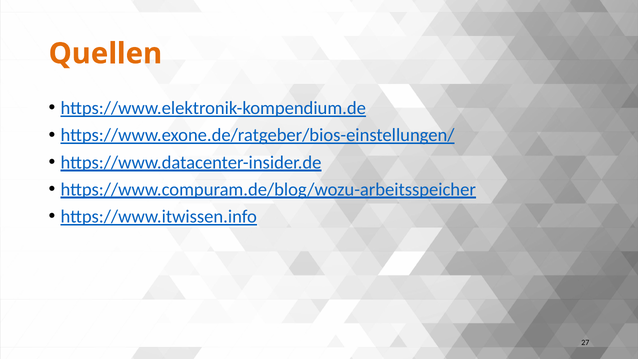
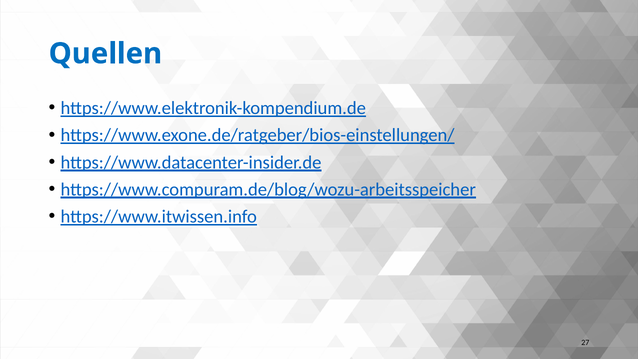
Quellen colour: orange -> blue (105, 54)
